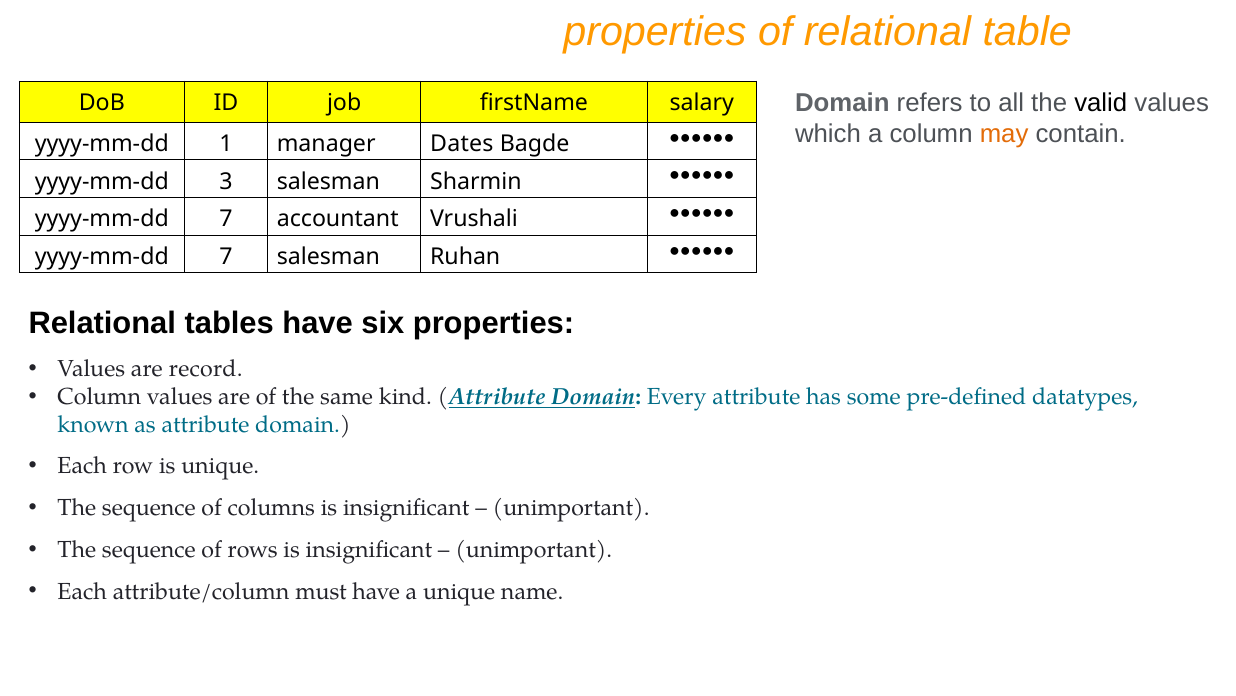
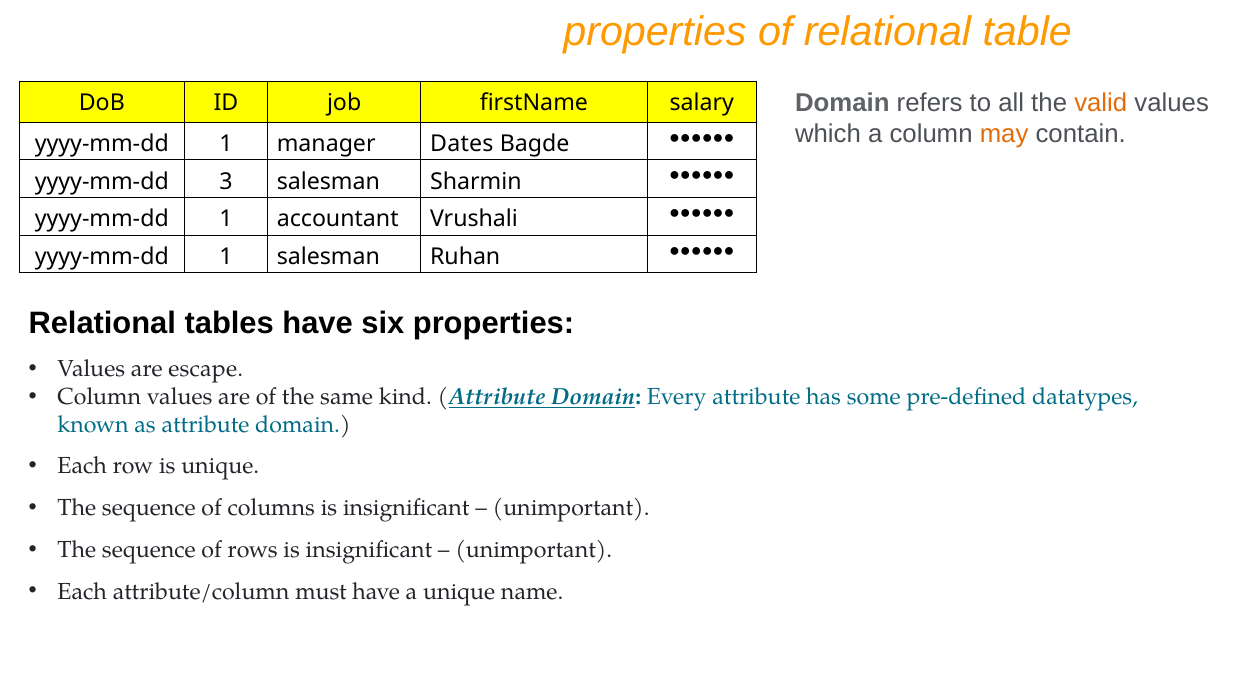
valid colour: black -> orange (1101, 103)
7: 7 -> 1 (226, 219)
7: 7 -> 1 (226, 257)
record: record -> escape (206, 368)
